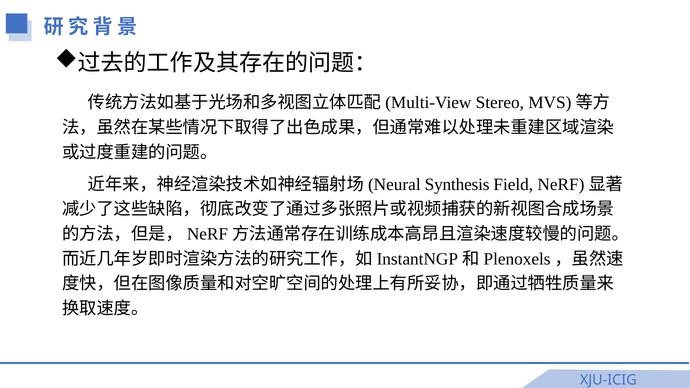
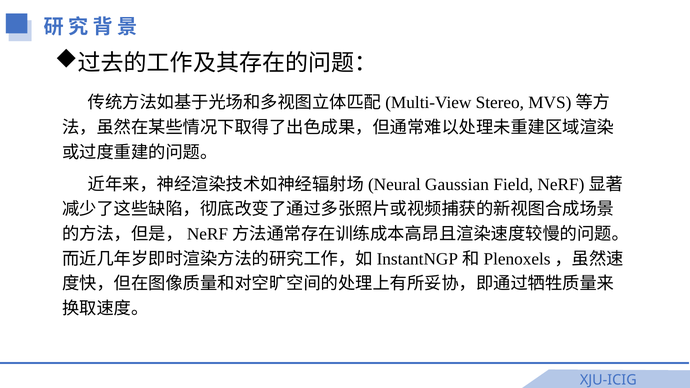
Synthesis: Synthesis -> Gaussian (457, 184)
